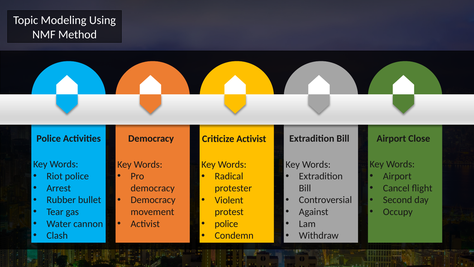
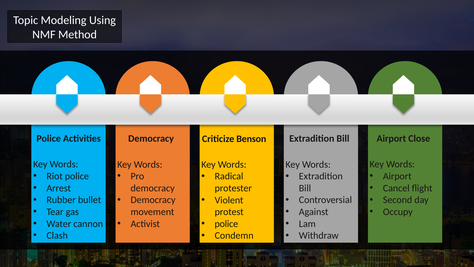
Criticize Activist: Activist -> Benson (251, 139)
